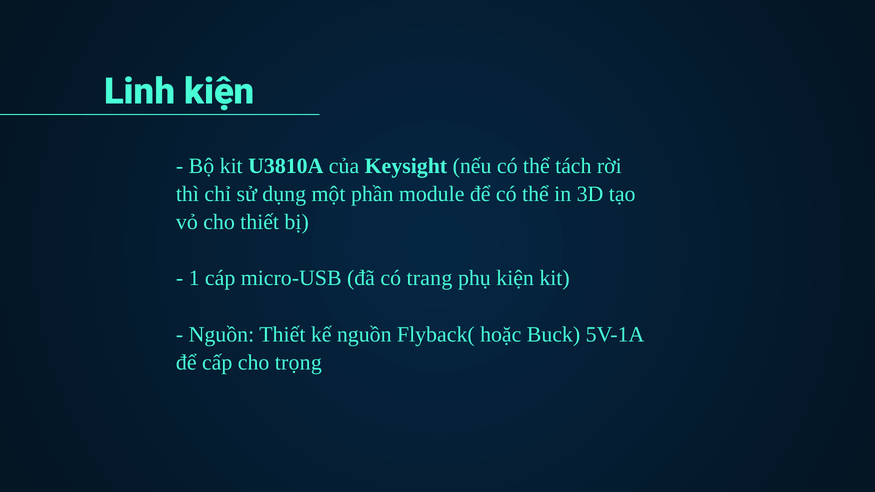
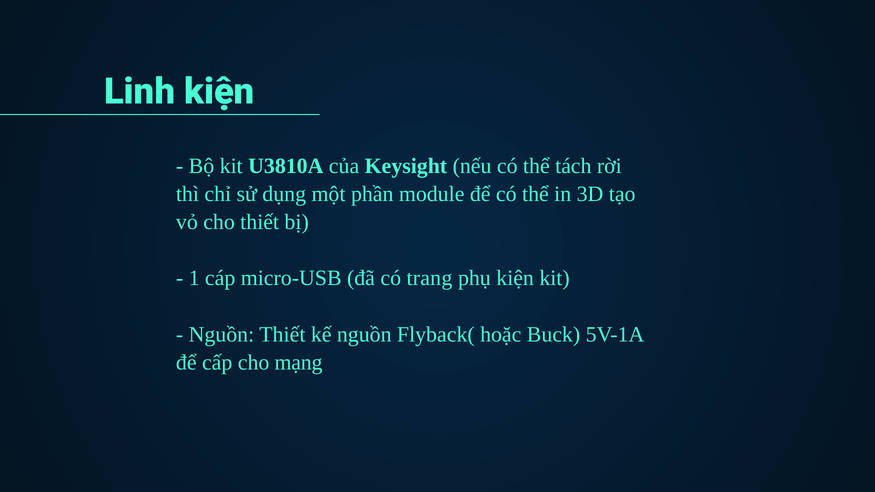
trọng: trọng -> mạng (299, 363)
